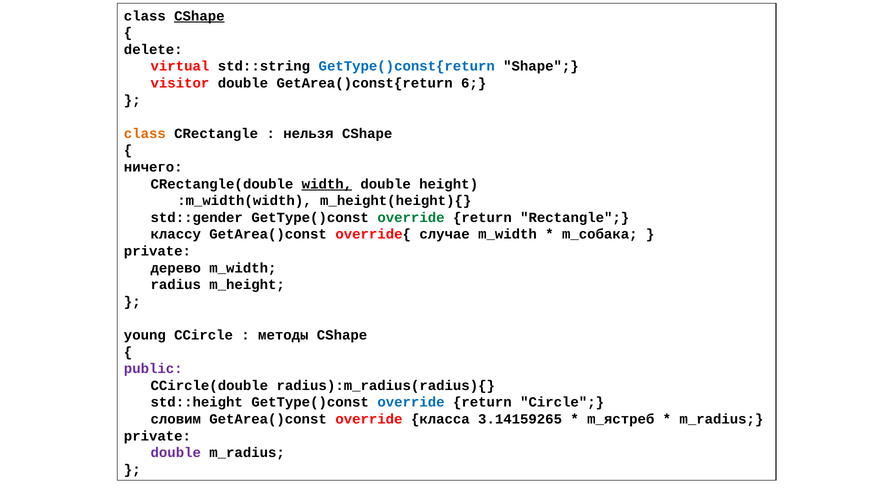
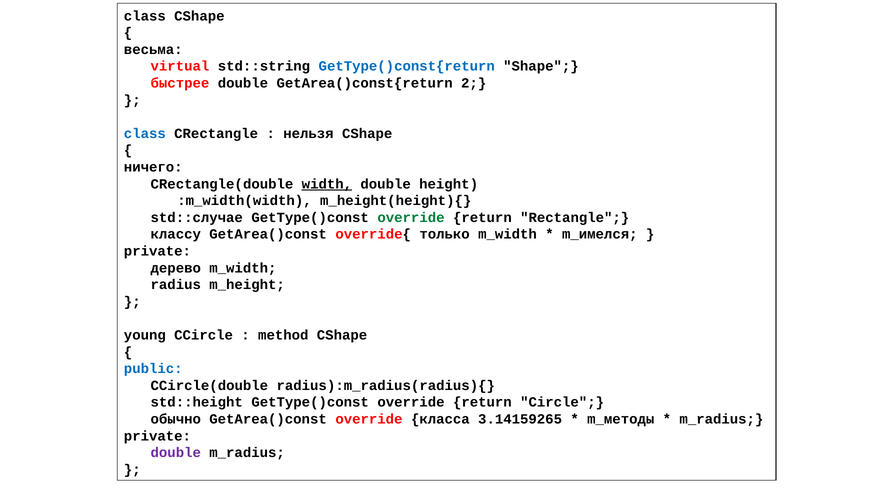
CShape underline: present -> none (199, 16)
delete: delete -> весьма (153, 50)
visitor: visitor -> быстрее (180, 83)
6: 6 -> 2 (474, 83)
class colour: orange -> blue (145, 134)
std::gender: std::gender -> std::случае (197, 218)
случае: случае -> только (445, 234)
m_собака: m_собака -> m_имелся (600, 234)
методы: методы -> method (283, 335)
public colour: purple -> blue (153, 369)
override colour: blue -> black (411, 402)
словим: словим -> обычно (176, 419)
m_ястреб: m_ястреб -> m_методы (621, 419)
